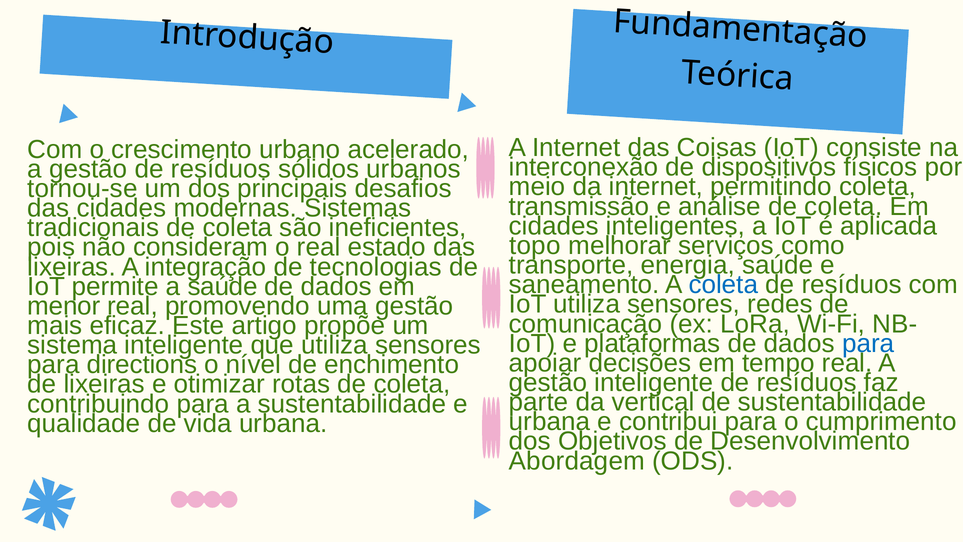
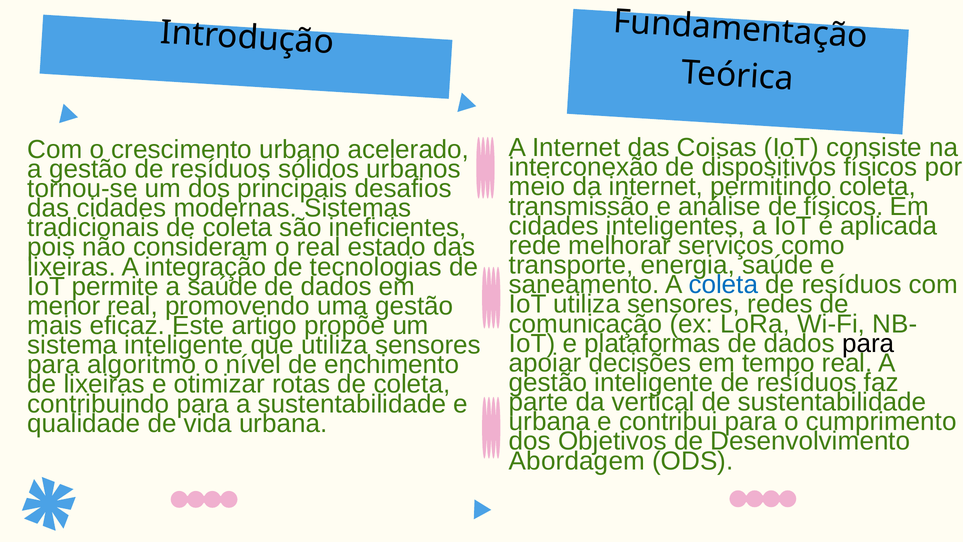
análise de coleta: coleta -> físicos (844, 206)
topo: topo -> rede (535, 245)
para colour: blue -> black (868, 343)
directions: directions -> algoritmo (142, 365)
